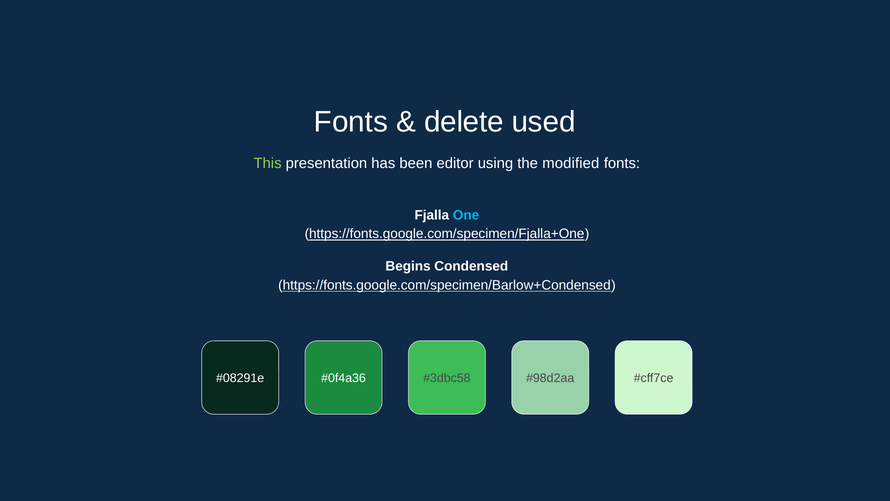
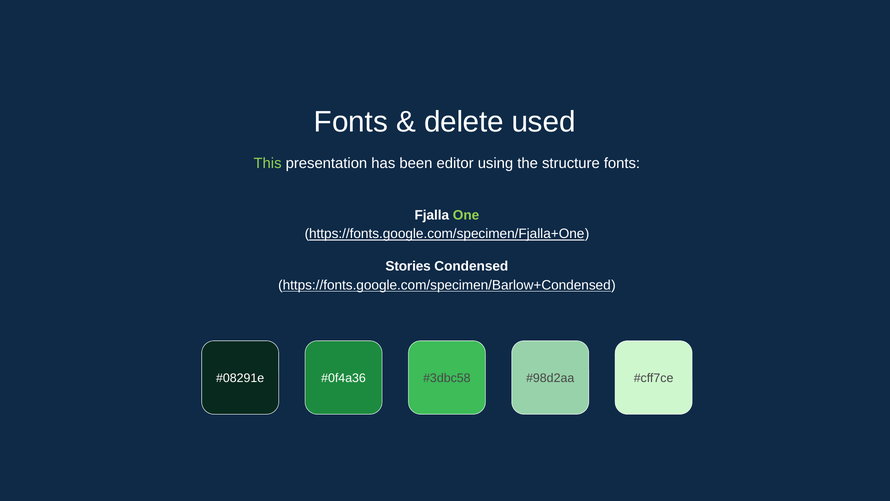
modified: modified -> structure (571, 163)
One colour: light blue -> light green (466, 215)
Begins: Begins -> Stories (408, 266)
